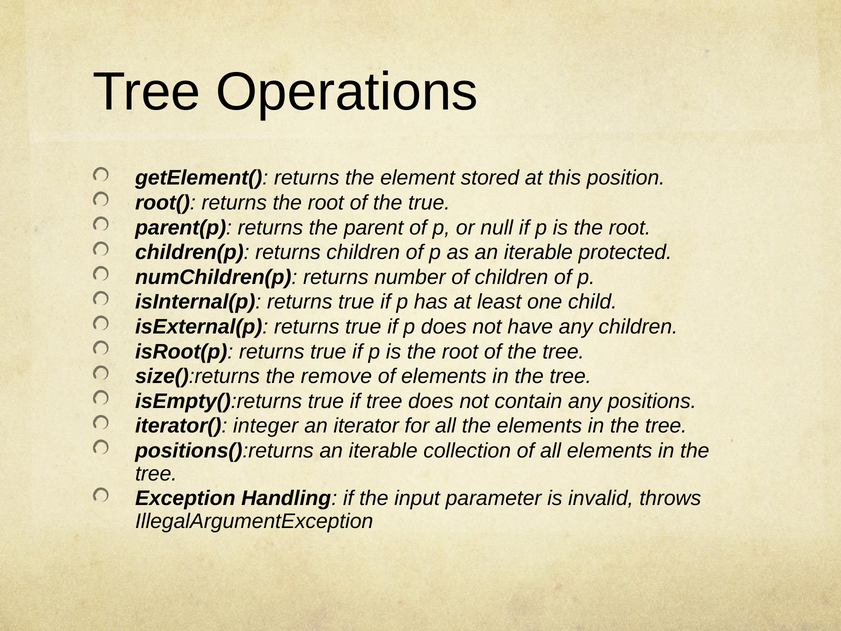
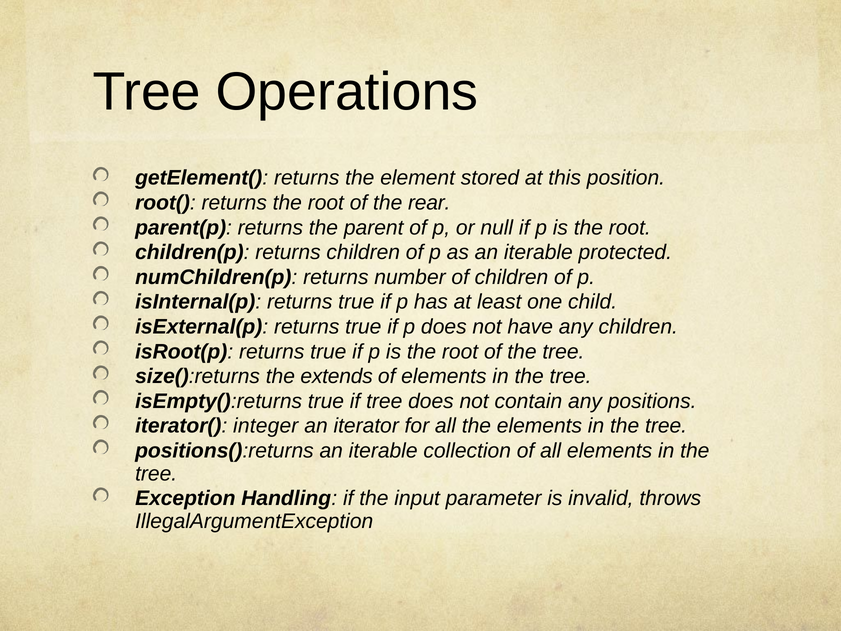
the true: true -> rear (429, 203)
remove: remove -> extends (337, 376)
